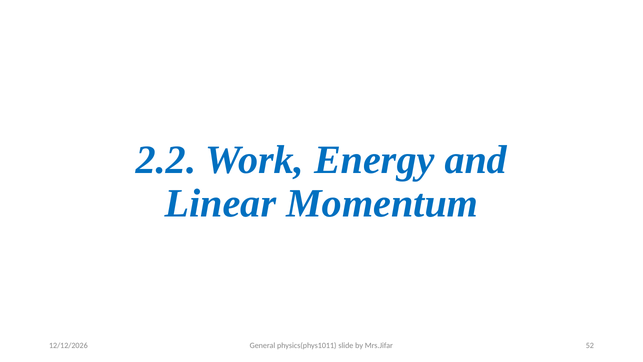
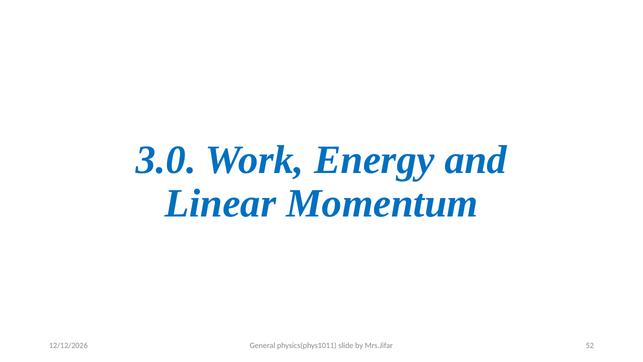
2.2: 2.2 -> 3.0 (166, 160)
